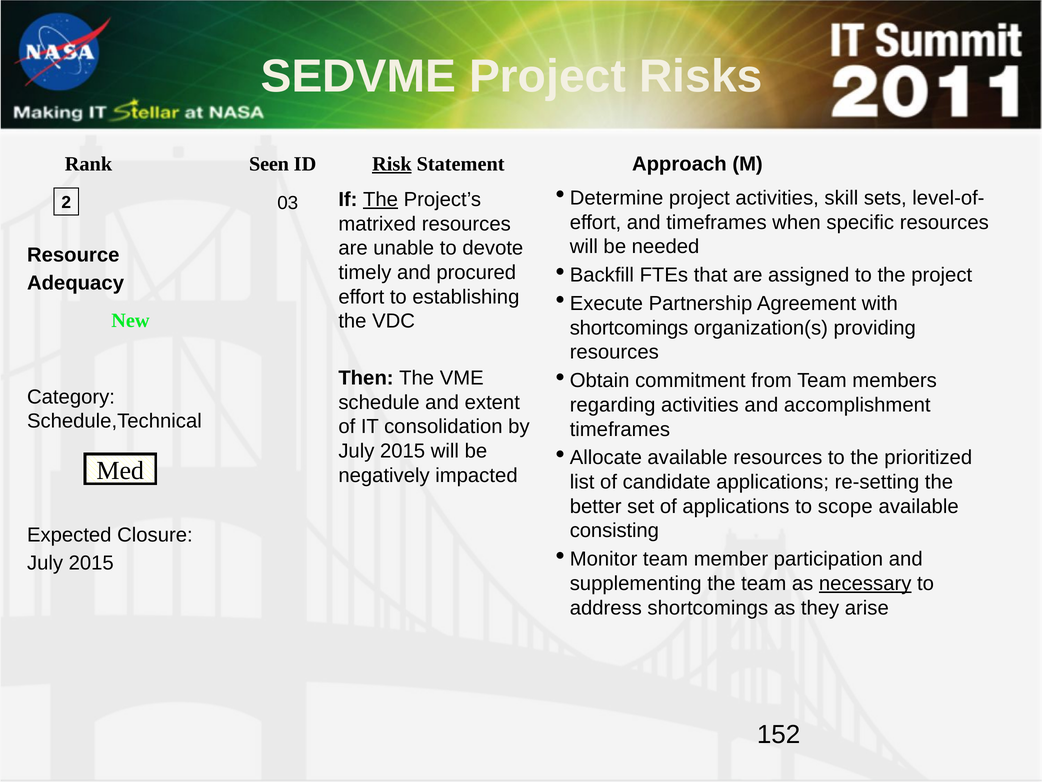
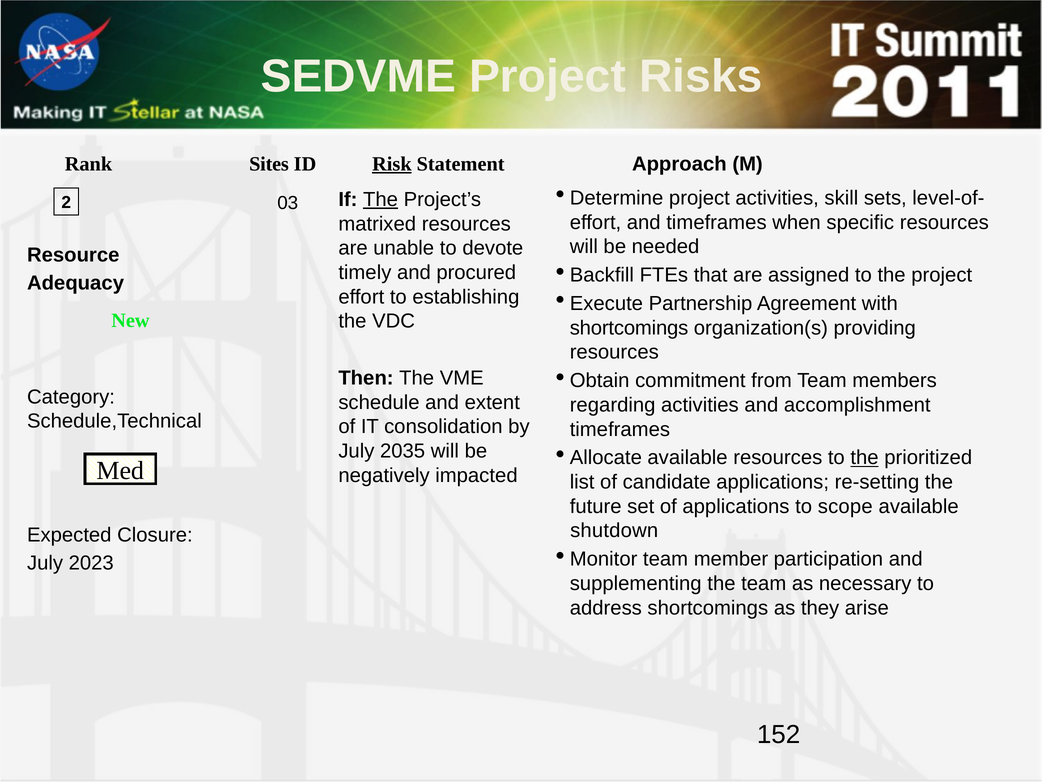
Seen: Seen -> Sites (269, 164)
2015: 2015 -> 2035 (403, 451)
the underline: none -> present (865, 457)
better: better -> future (596, 506)
consisting: consisting -> shutdown (614, 530)
2015: 2015 -> 2023 (91, 563)
necessary underline: present -> none (865, 583)
